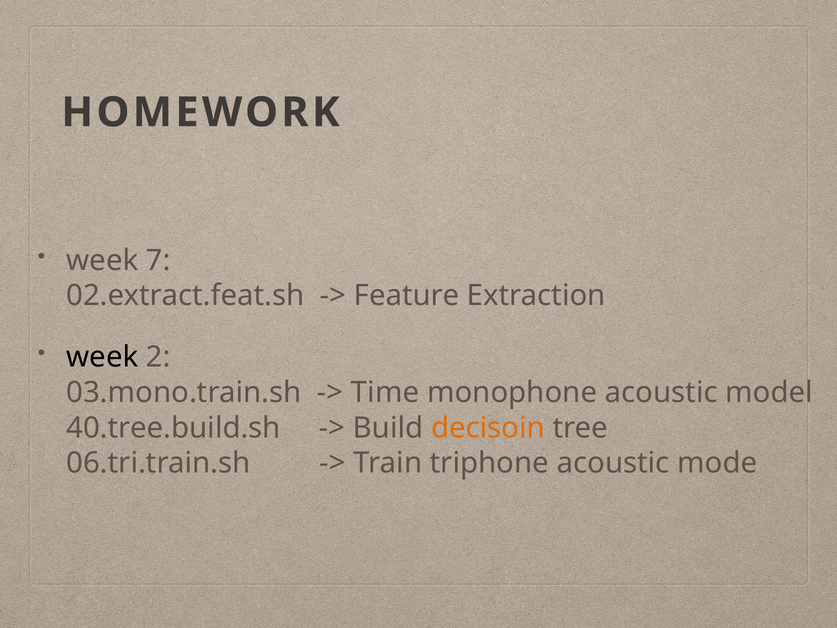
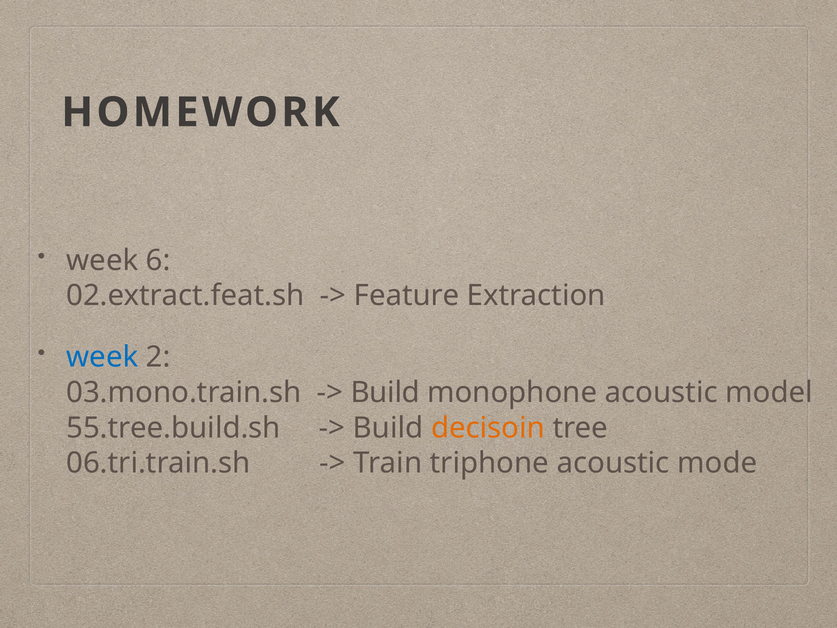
7: 7 -> 6 (158, 260)
week colour: black -> blue (102, 357)
Time: Time -> Build (385, 392)
40.tree.build.sh: 40.tree.build.sh -> 55.tree.build.sh (173, 428)
